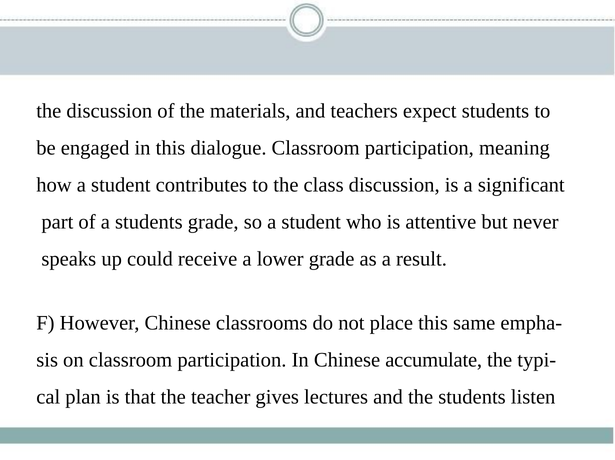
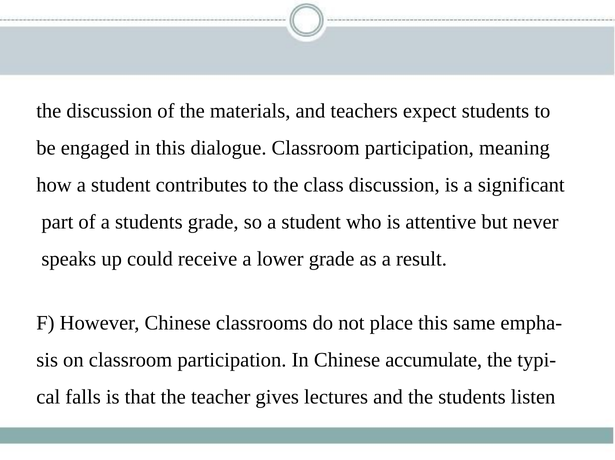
plan: plan -> falls (83, 397)
